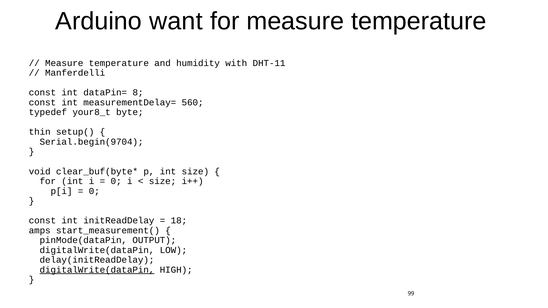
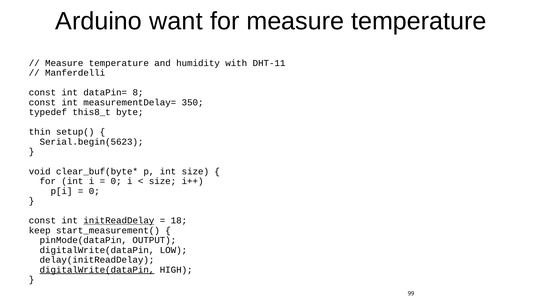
560: 560 -> 350 (193, 102)
your8_t: your8_t -> this8_t (92, 112)
Serial.begin(9704: Serial.begin(9704 -> Serial.begin(5623 (92, 142)
initReadDelay underline: none -> present (119, 221)
amps: amps -> keep (40, 231)
